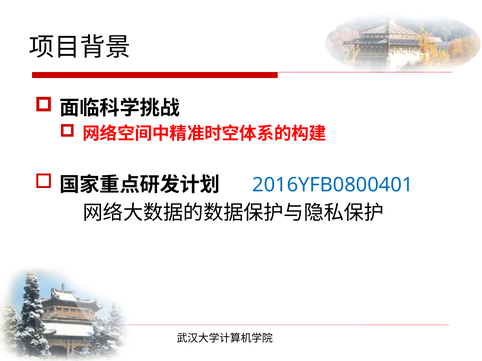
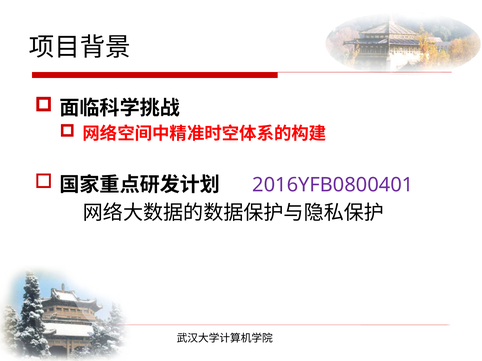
2016YFB0800401 colour: blue -> purple (333, 185)
